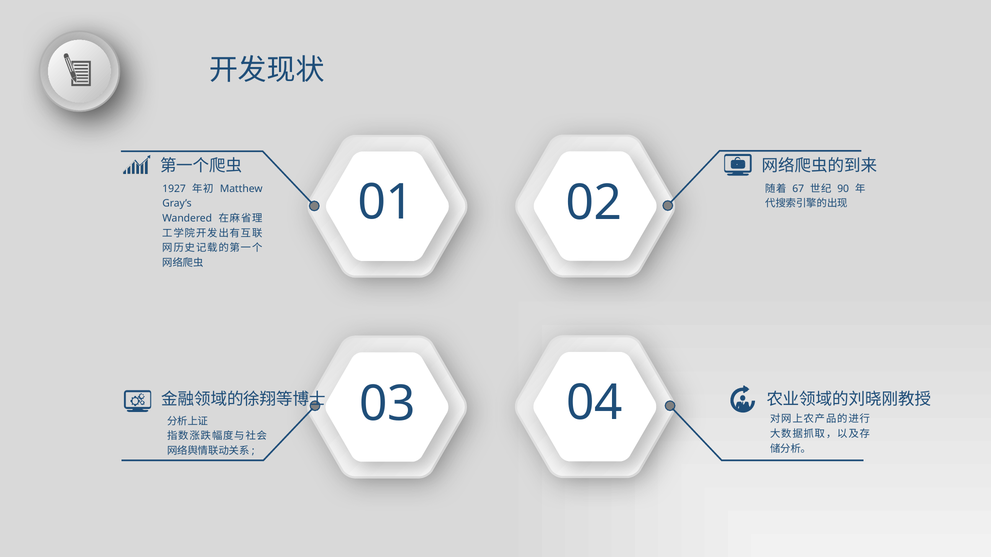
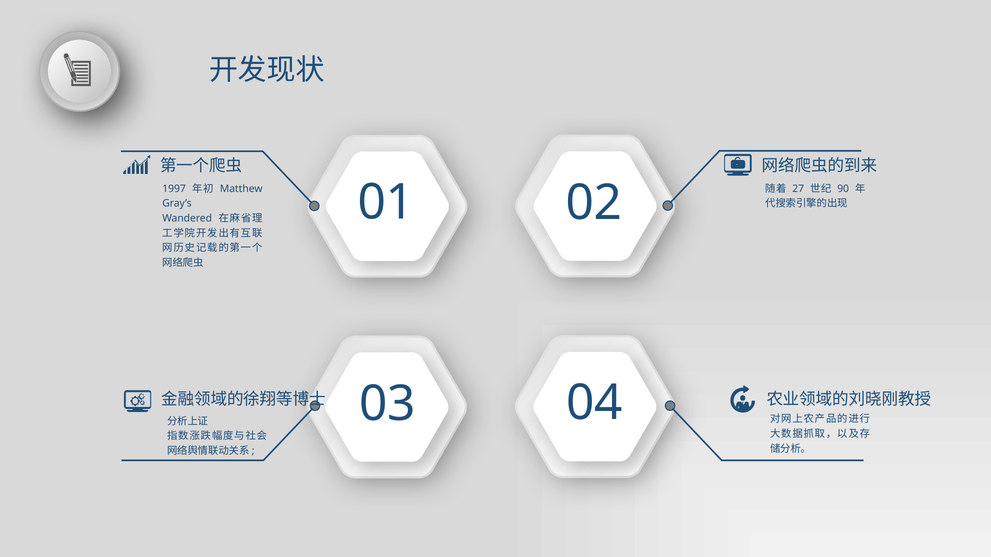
67: 67 -> 27 (798, 189)
1927: 1927 -> 1997 (174, 189)
